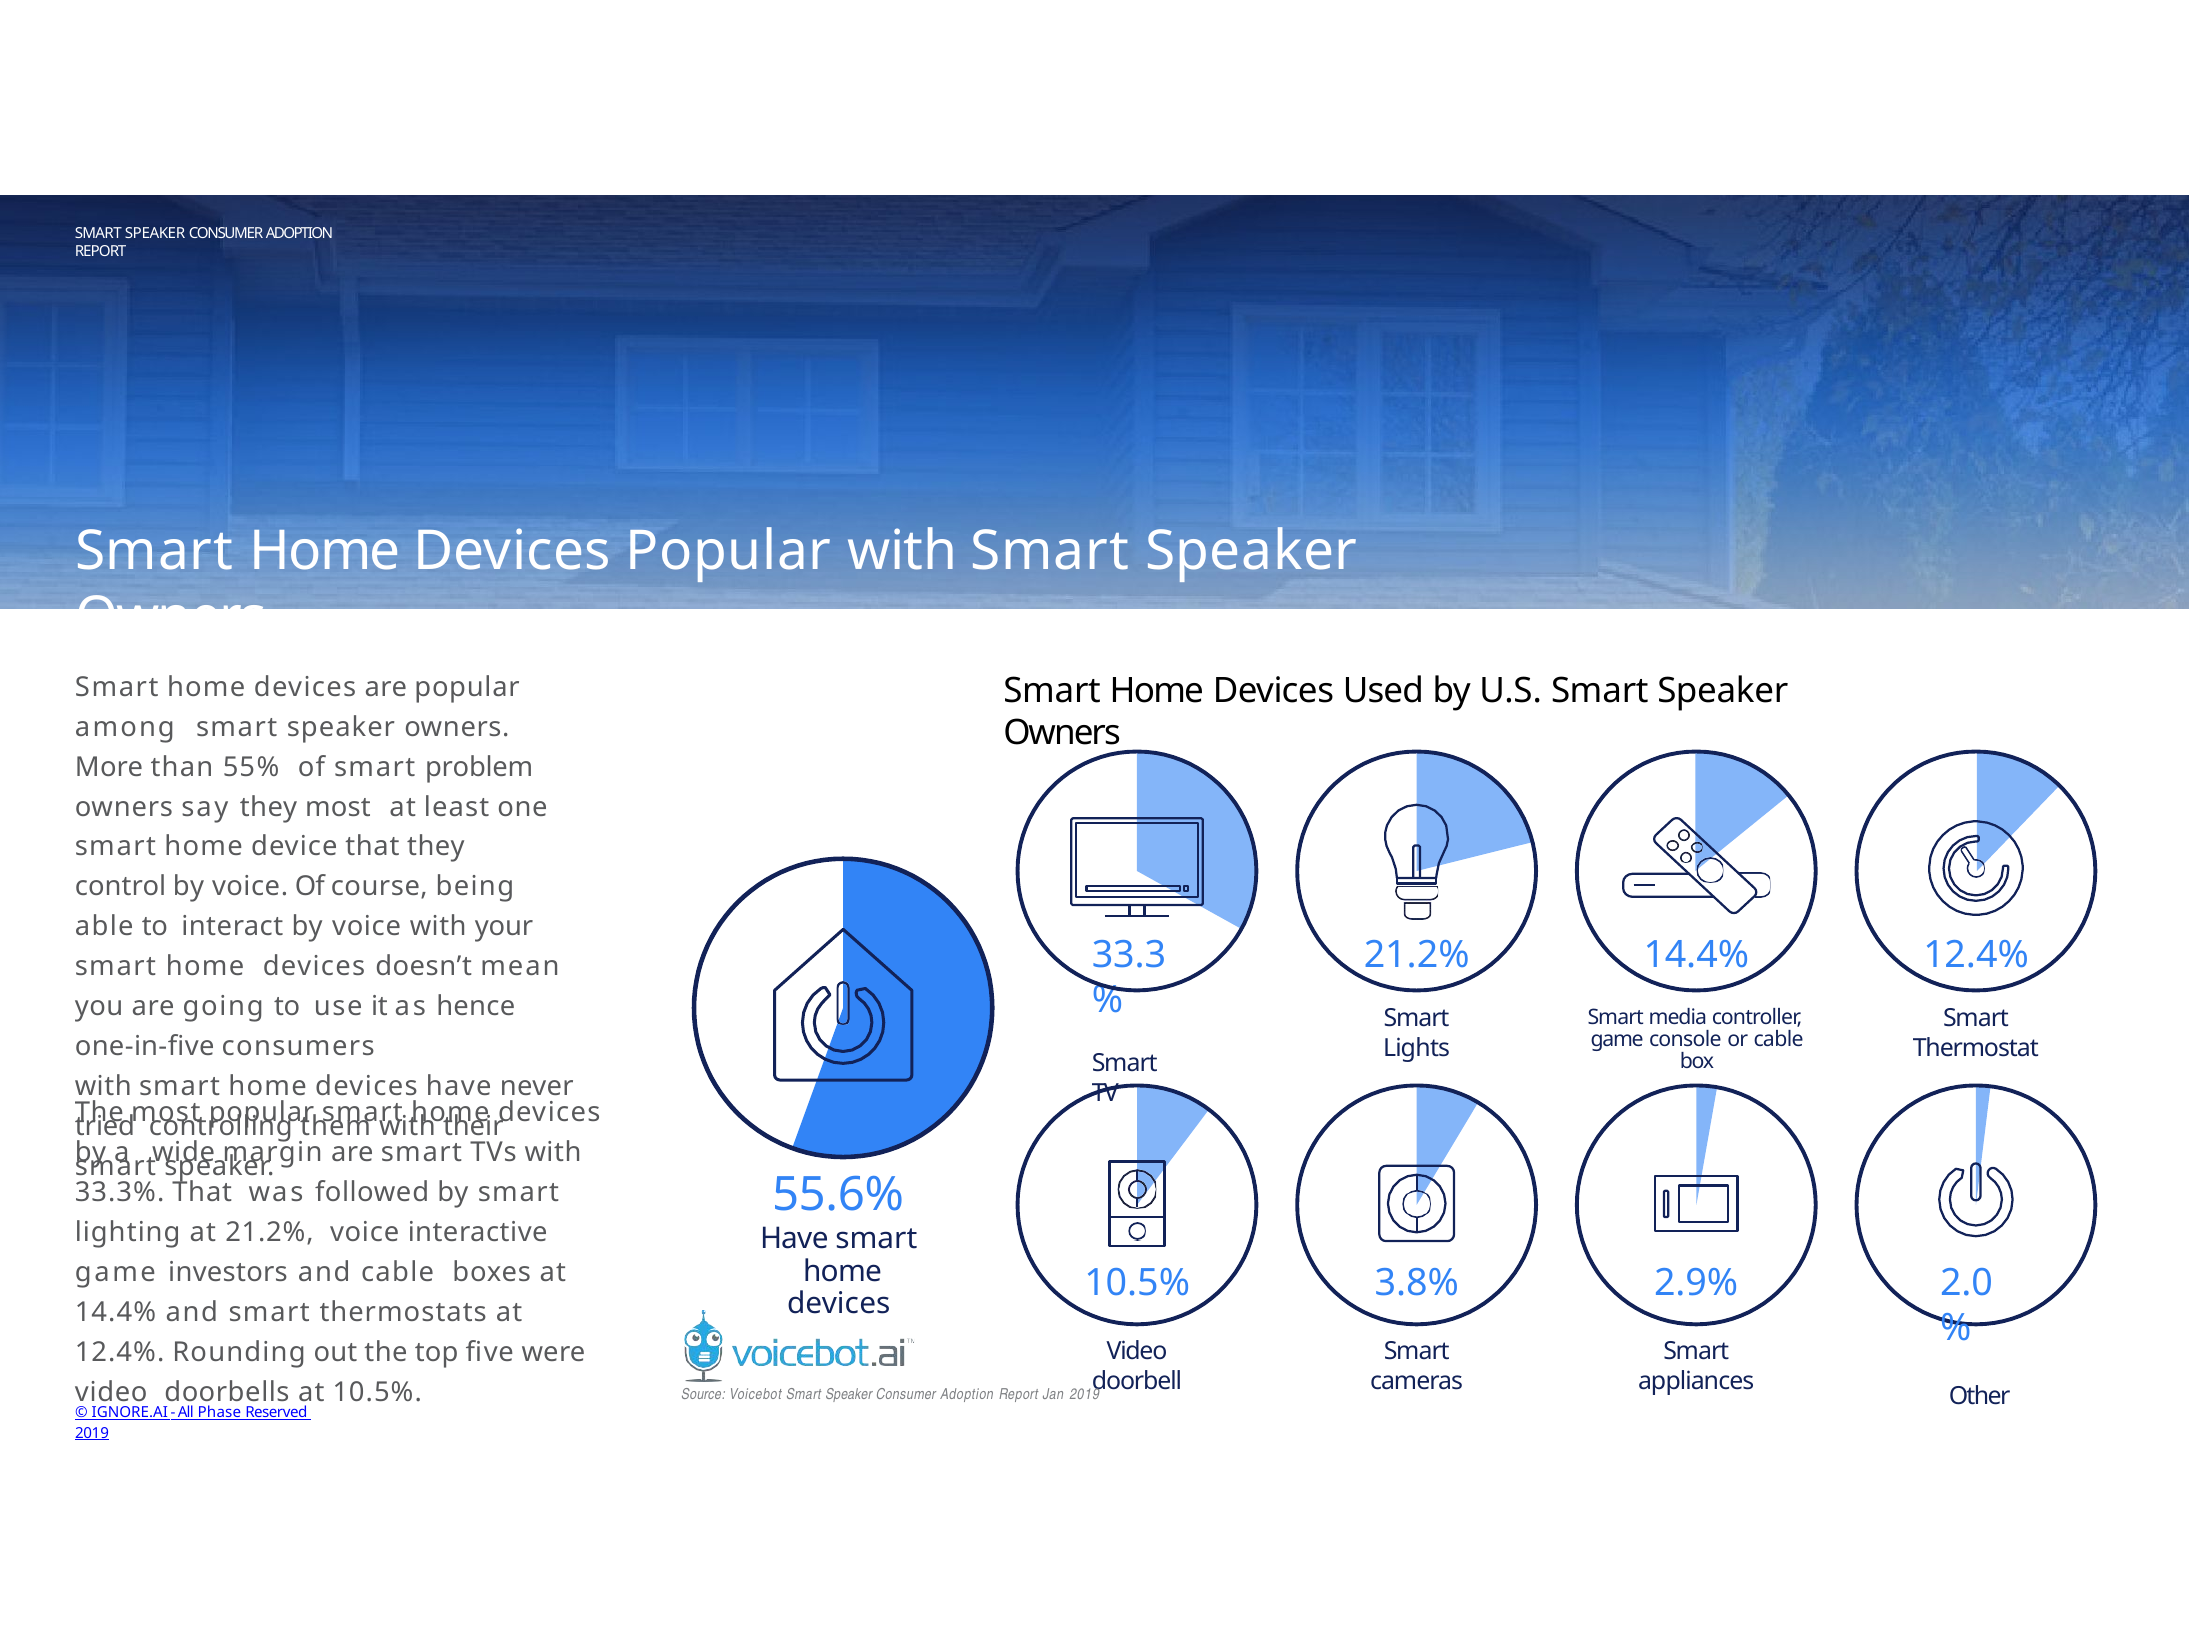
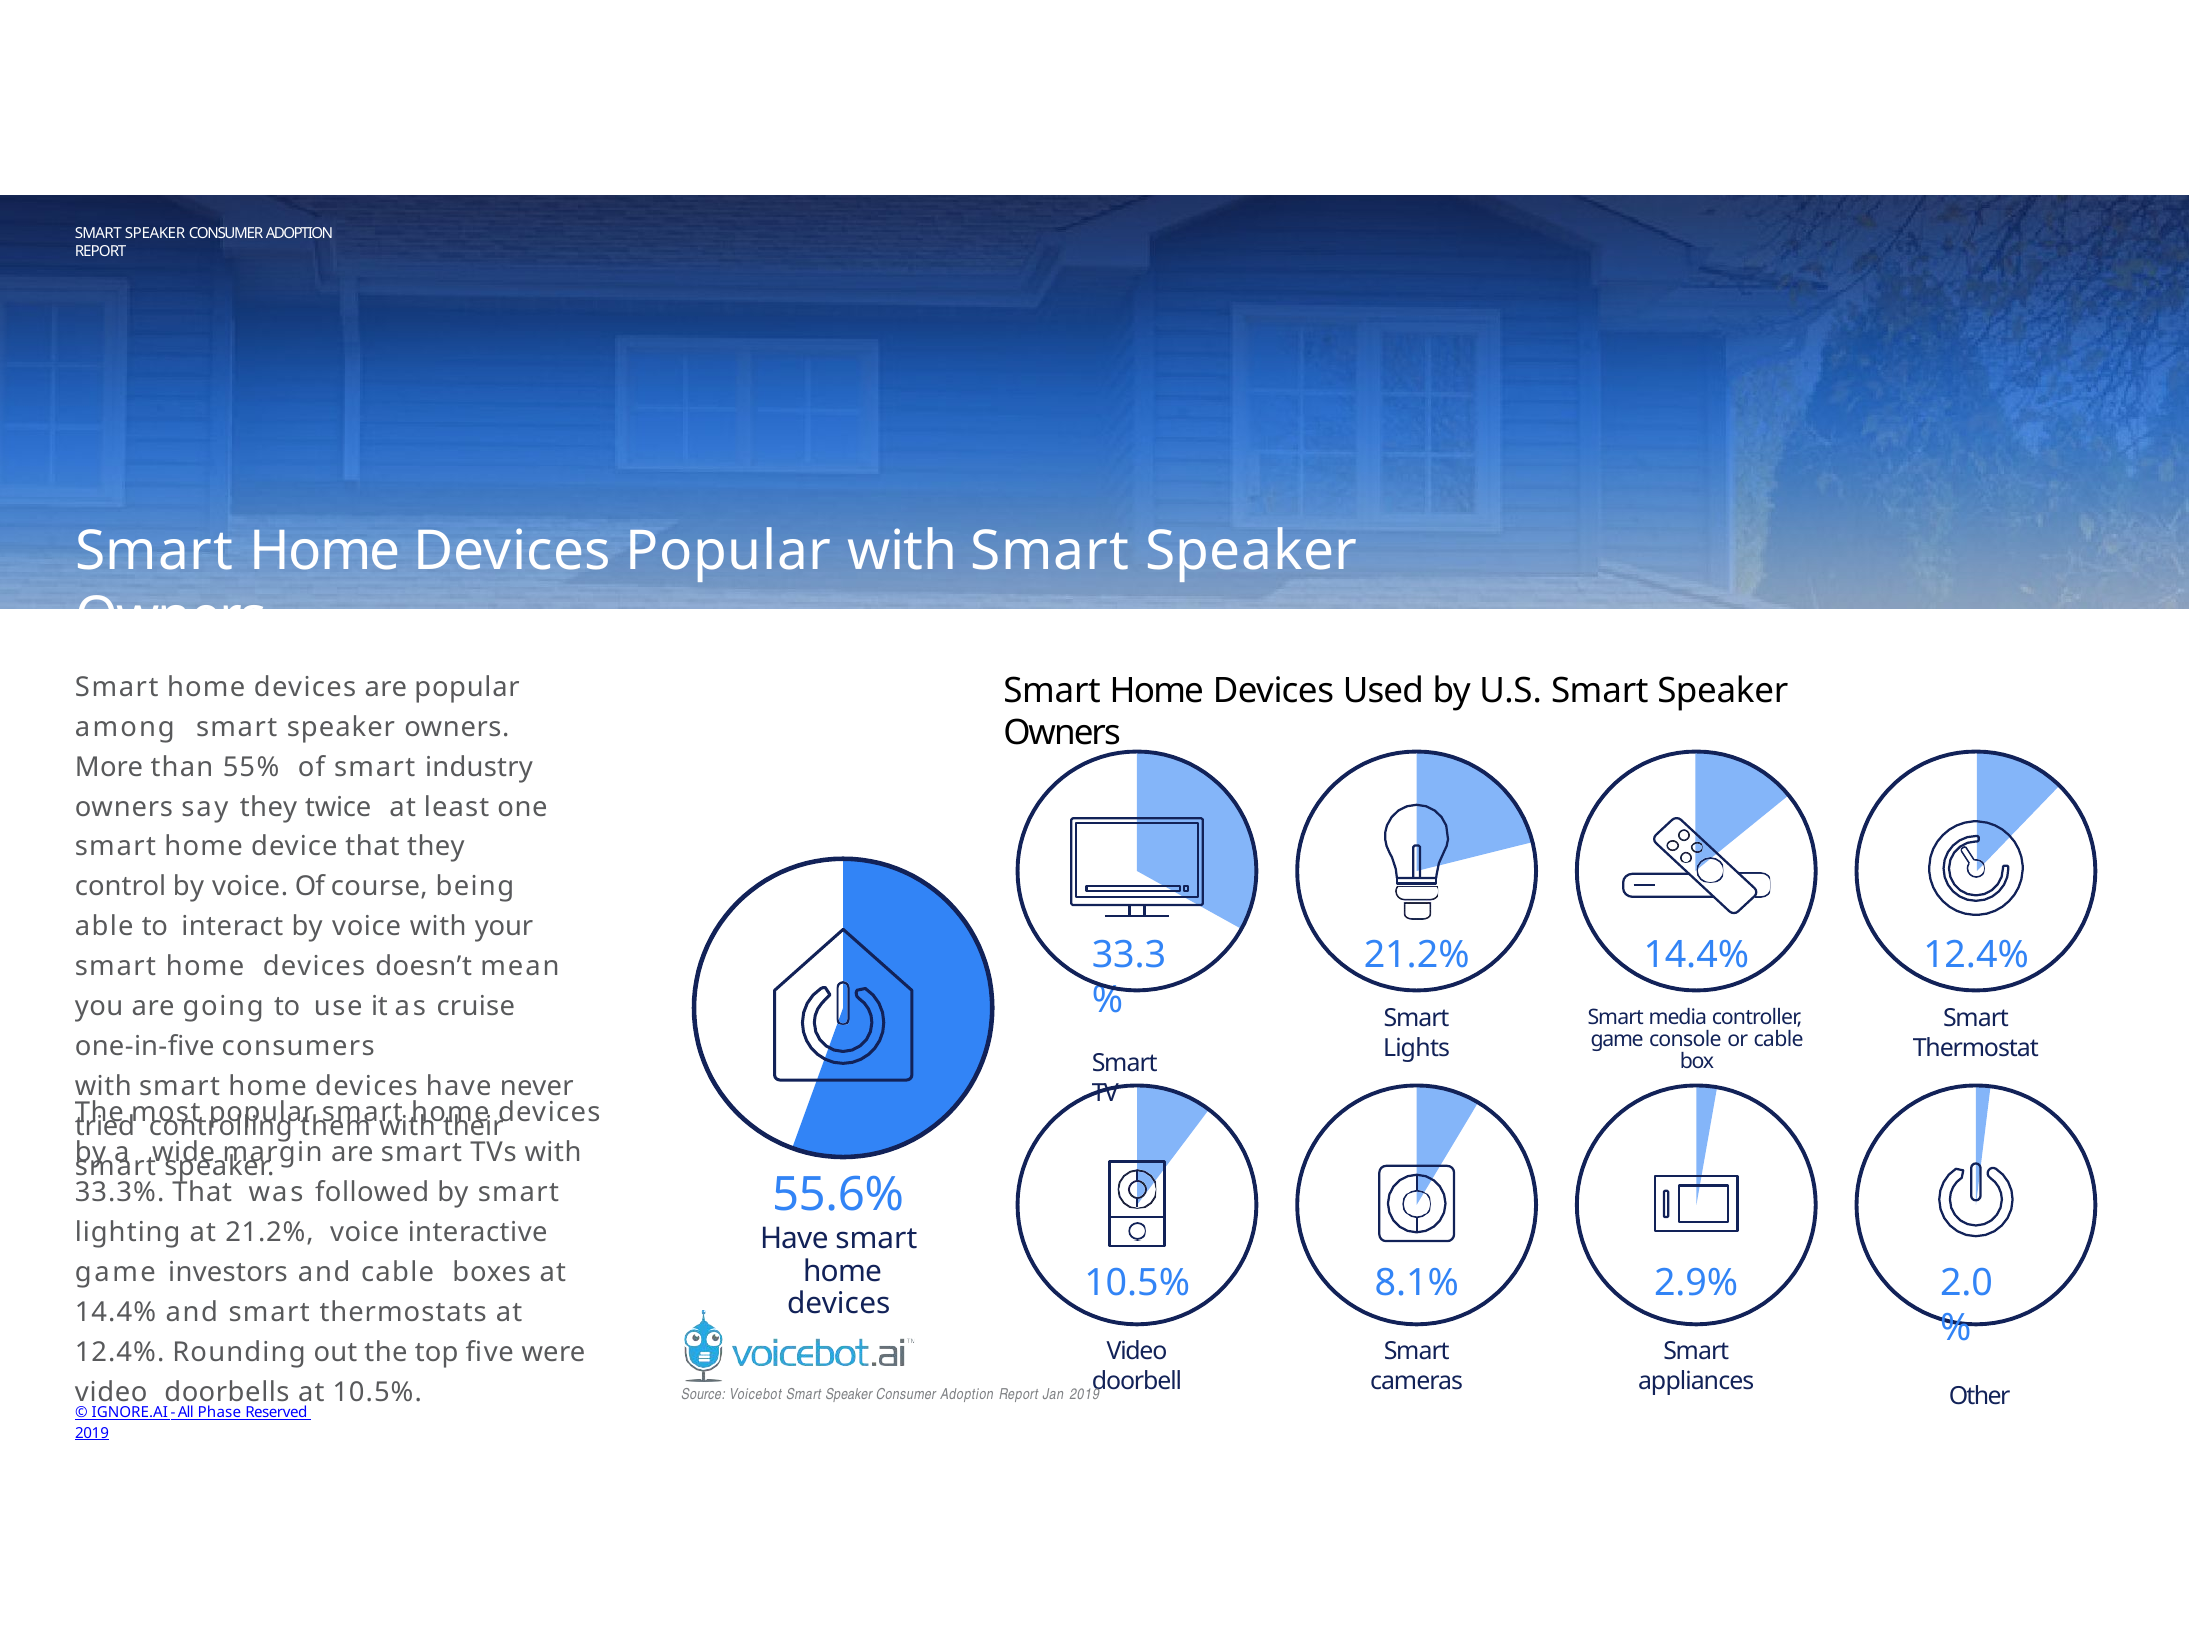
problem: problem -> industry (479, 767)
they most: most -> twice (338, 807)
hence: hence -> cruise (476, 1006)
3.8%: 3.8% -> 8.1% (1417, 1283)
